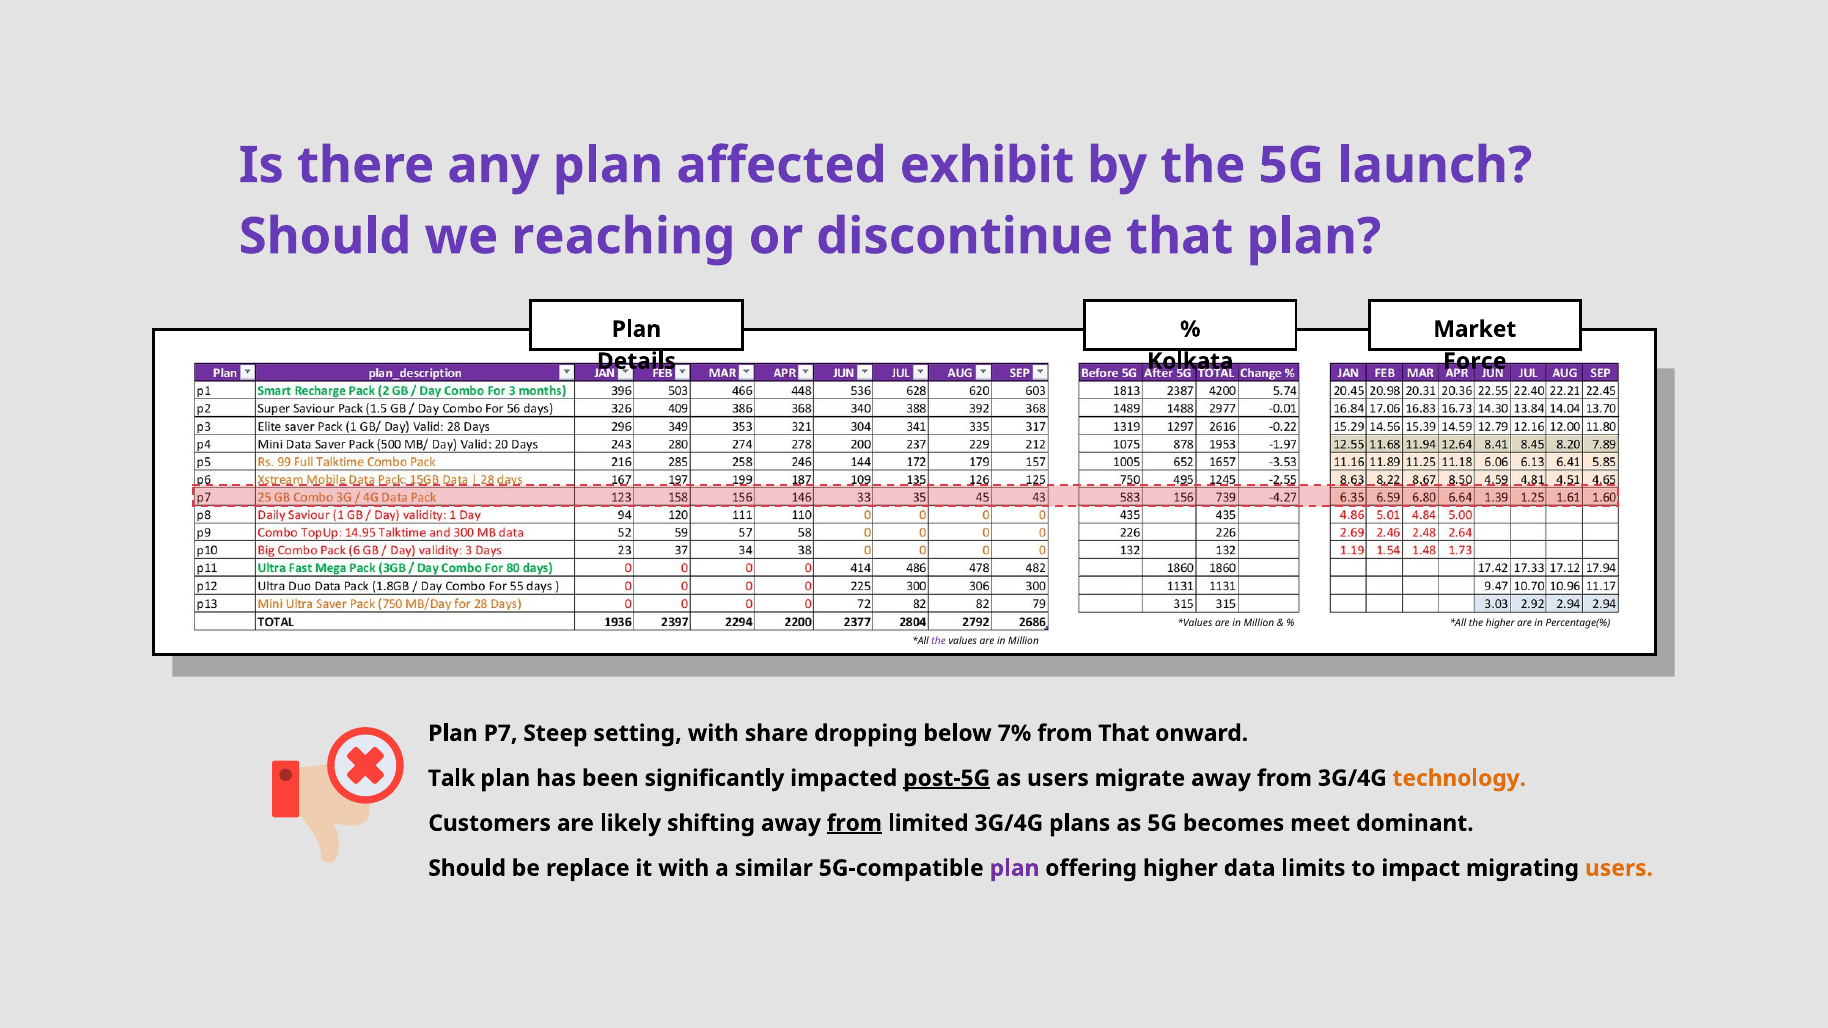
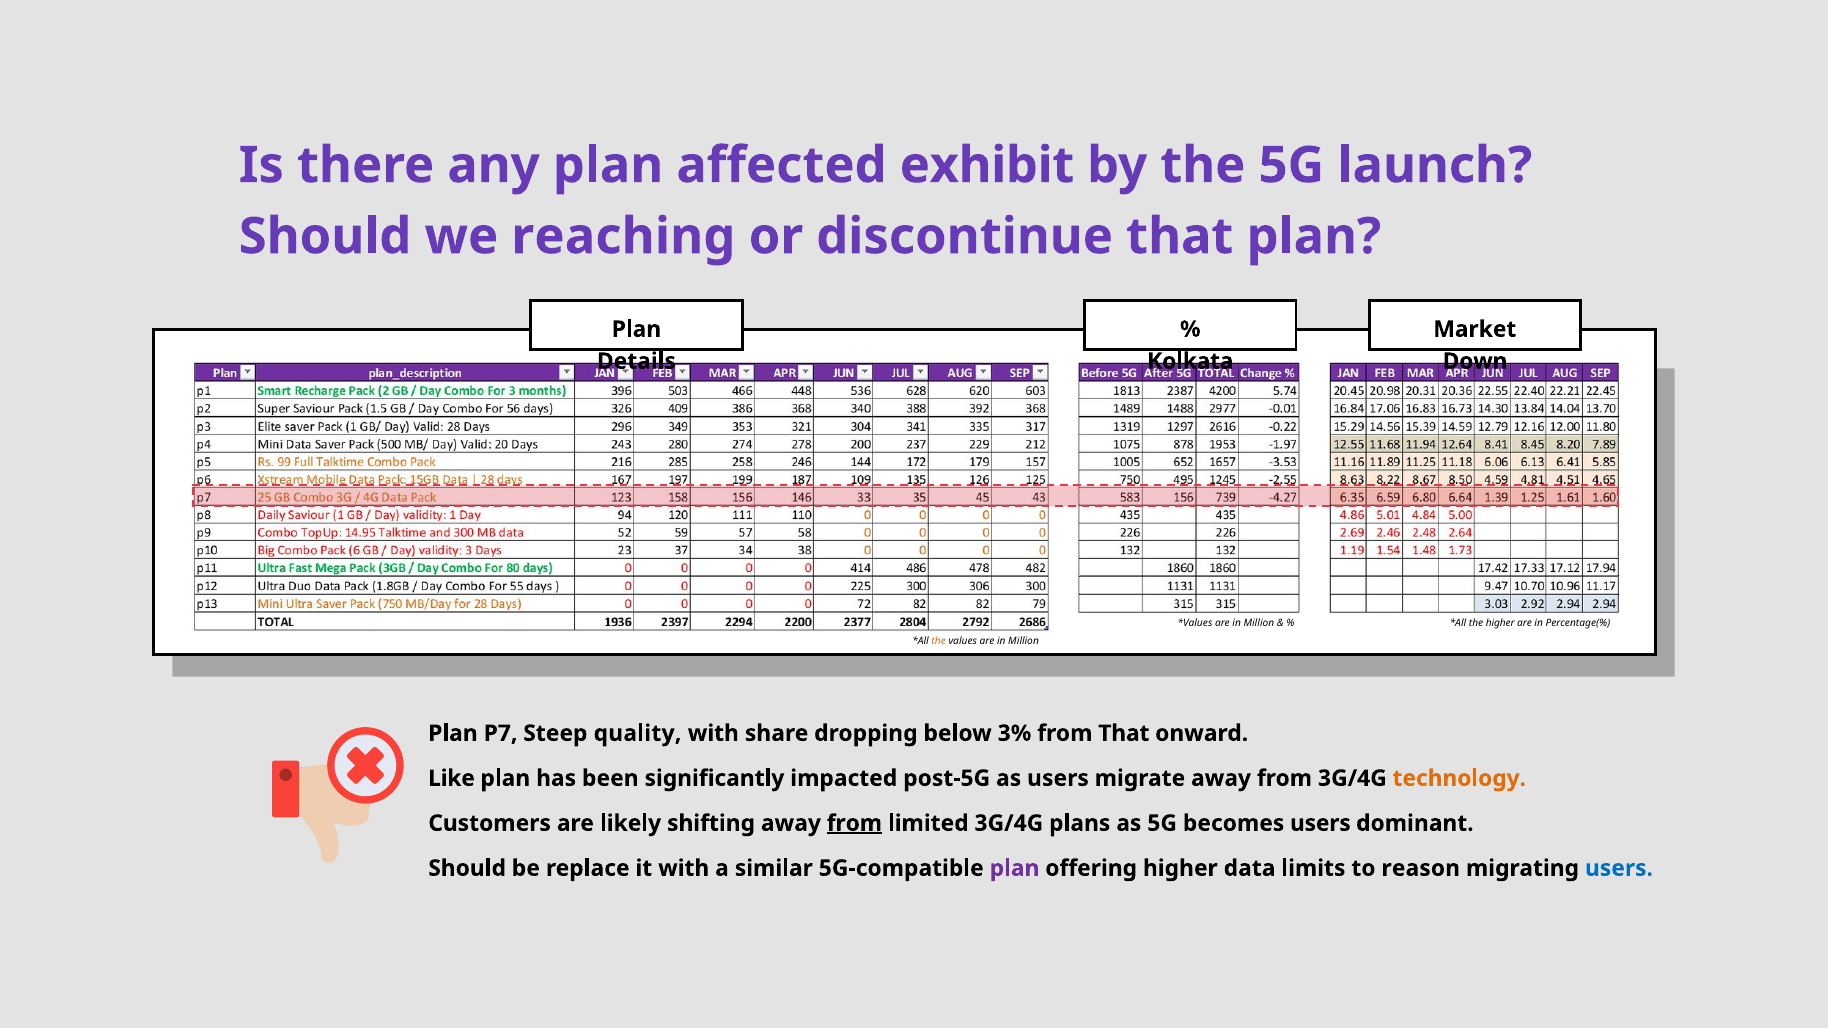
Force: Force -> Down (1475, 361)
the colour: purple -> orange (939, 641)
setting: setting -> quality (637, 733)
7%: 7% -> 3% (1015, 733)
Talk: Talk -> Like (451, 778)
post-5G underline: present -> none (947, 778)
becomes meet: meet -> users (1320, 823)
impact: impact -> reason (1421, 868)
users colour: orange -> blue (1619, 868)
